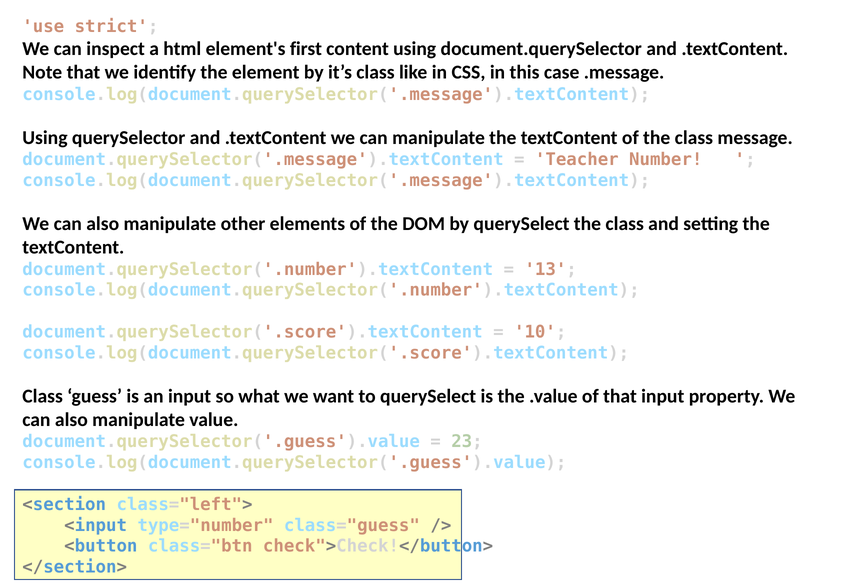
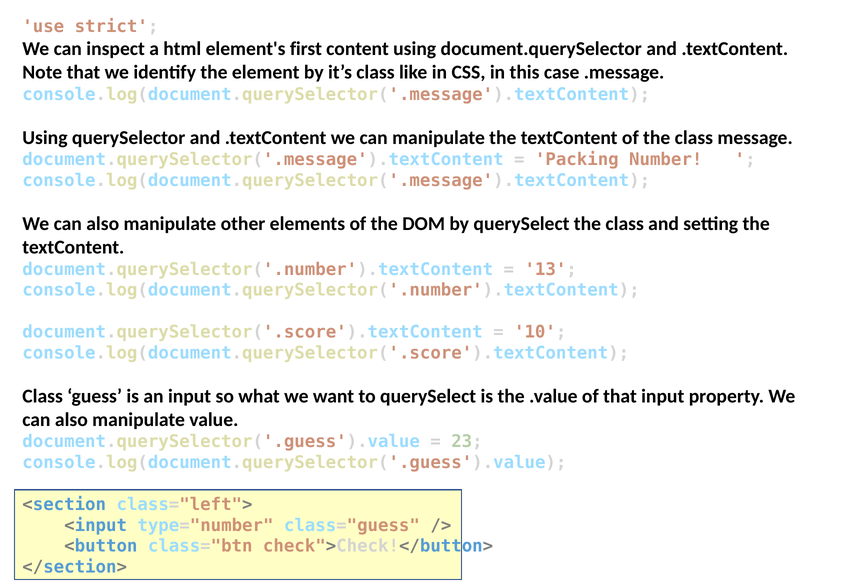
Teacher: Teacher -> Packing (577, 160)
